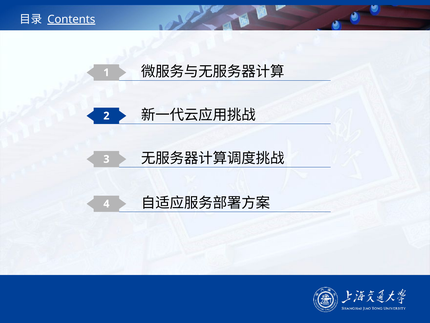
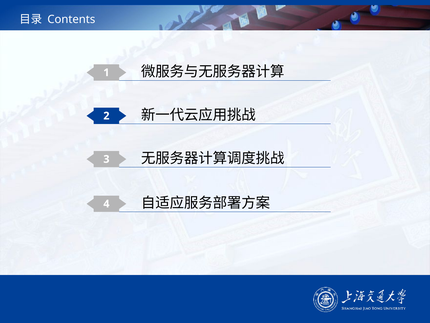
Contents underline: present -> none (71, 19)
